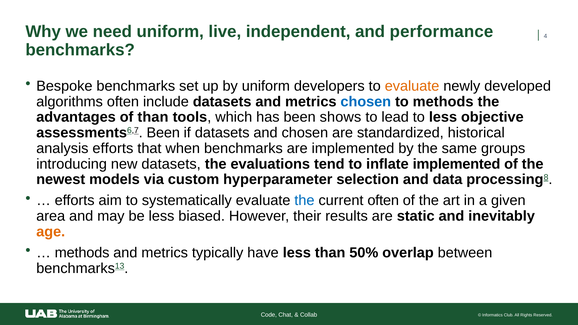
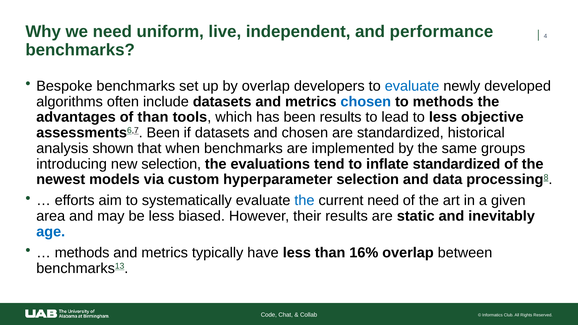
by uniform: uniform -> overlap (266, 86)
evaluate colour: orange -> blue (412, 86)
been shows: shows -> results (341, 117)
analysis efforts: efforts -> shown (113, 148)
new datasets: datasets -> selection (171, 164)
inflate implemented: implemented -> standardized (457, 164)
current often: often -> need (383, 201)
age colour: orange -> blue (51, 232)
50%: 50% -> 16% (364, 253)
